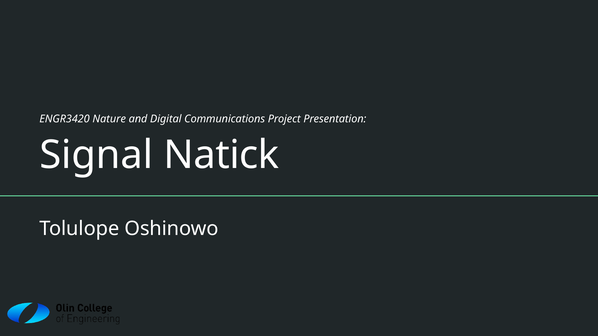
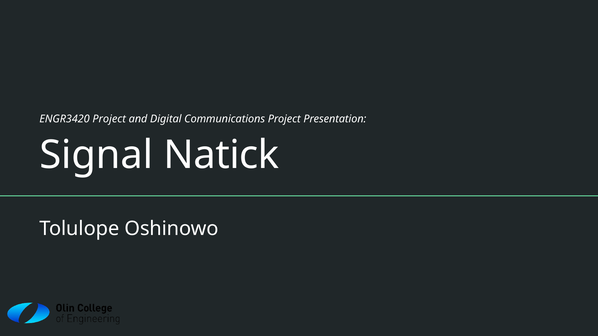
ENGR3420 Nature: Nature -> Project (109, 119)
